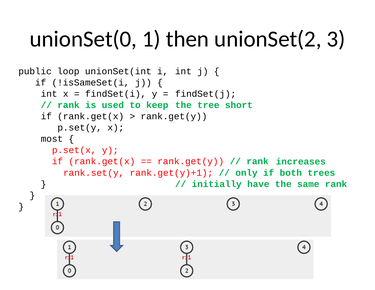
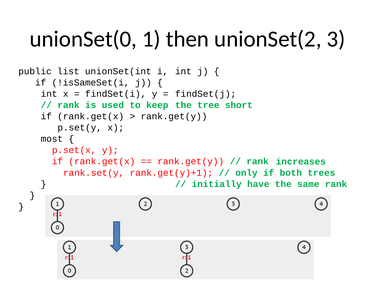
loop: loop -> list (68, 71)
